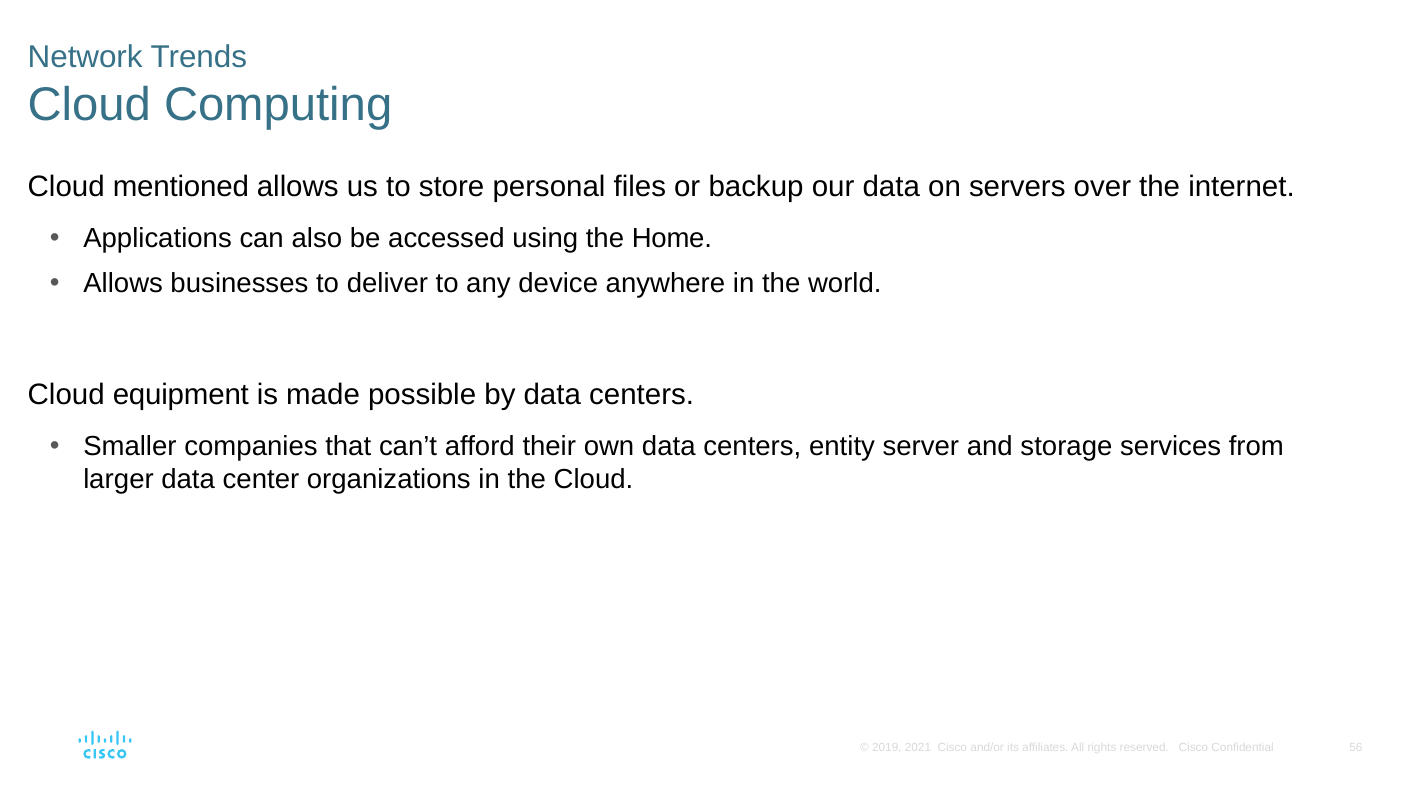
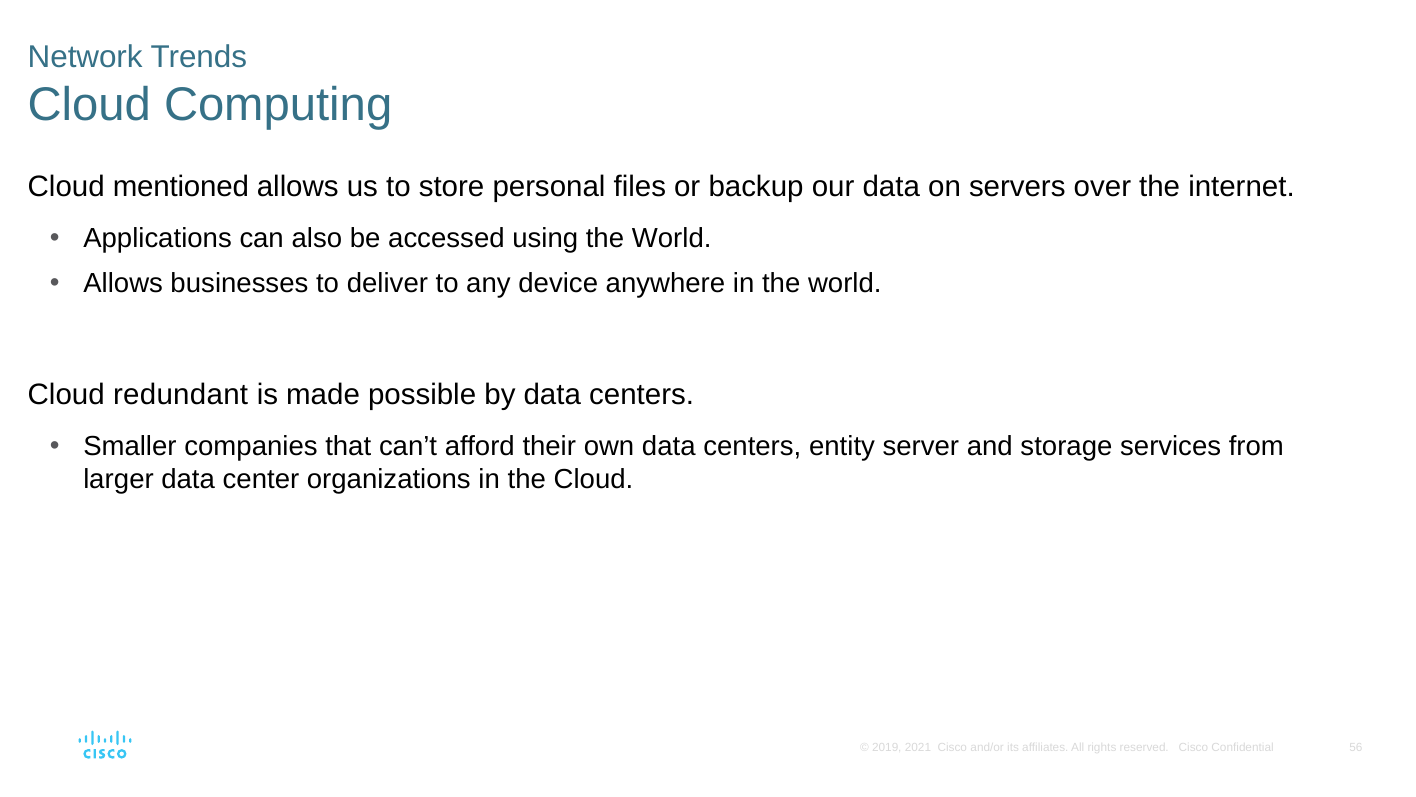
using the Home: Home -> World (672, 238)
equipment: equipment -> redundant (181, 394)
